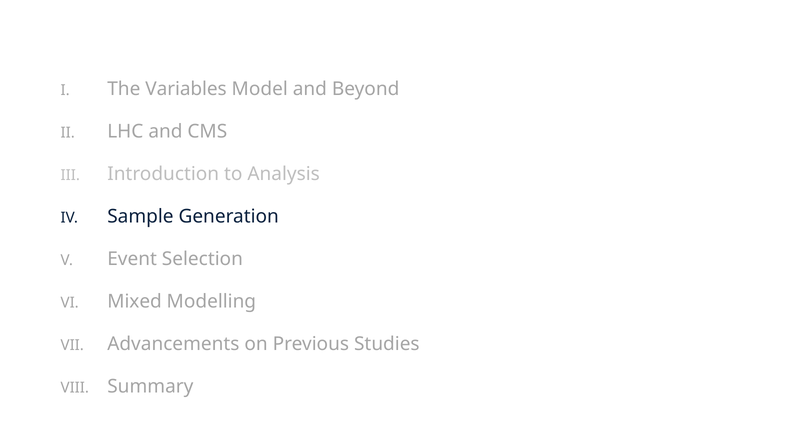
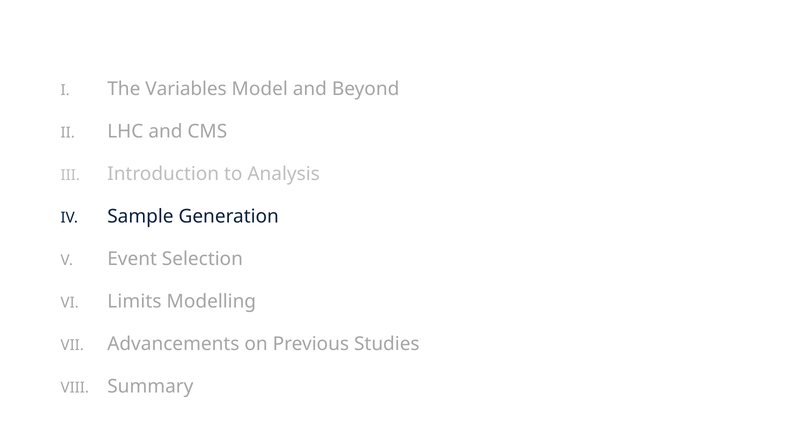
Mixed: Mixed -> Limits (134, 302)
